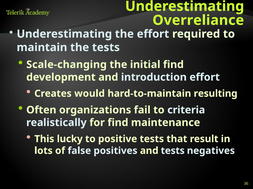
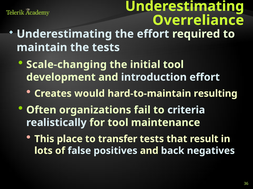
initial find: find -> tool (173, 65)
for find: find -> tool (118, 123)
lucky: lucky -> place (70, 139)
positive: positive -> transfer (118, 139)
and tests: tests -> back (173, 151)
